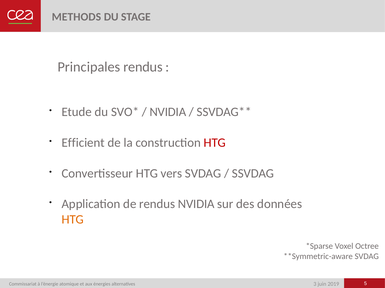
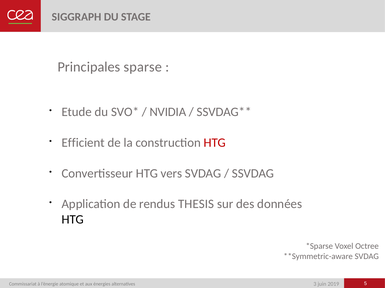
METHODS: METHODS -> SIGGRAPH (76, 17)
Principales rendus: rendus -> sparse (143, 67)
rendus NVIDIA: NVIDIA -> THESIS (196, 205)
HTG colour: orange -> black (73, 220)
